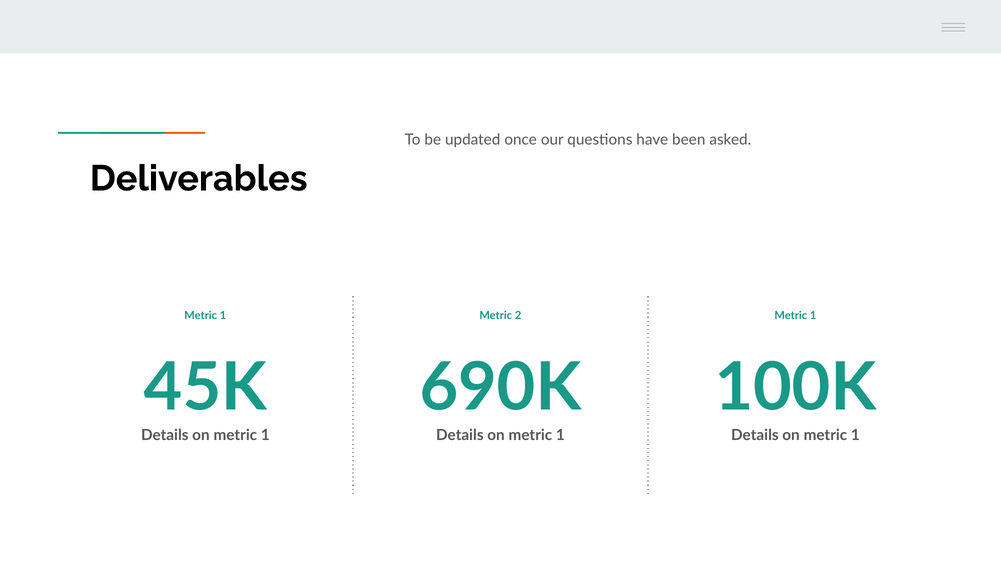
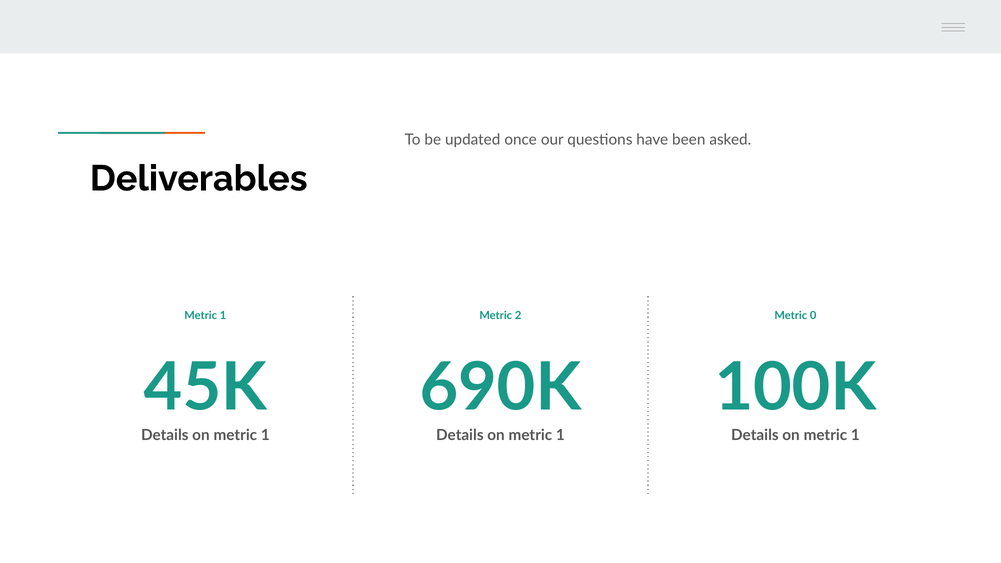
1: 1 -> 0 (813, 316)
